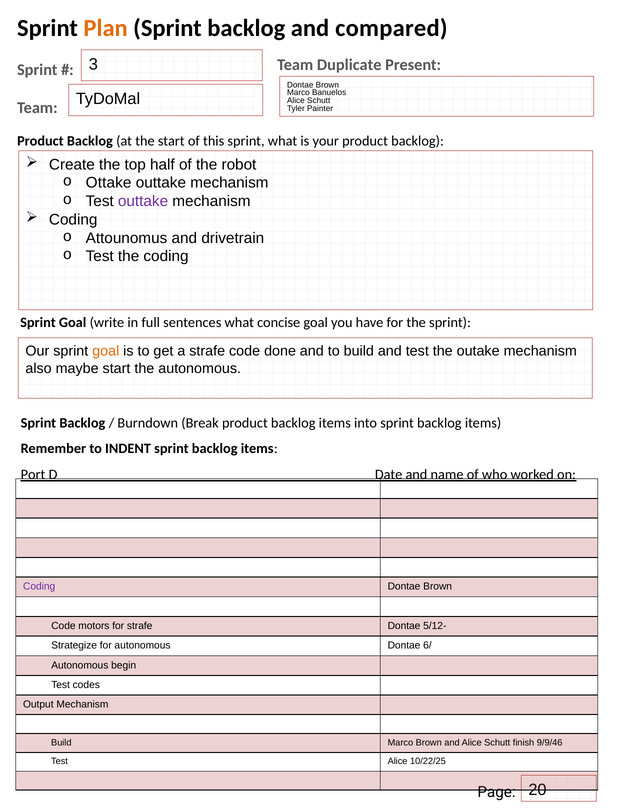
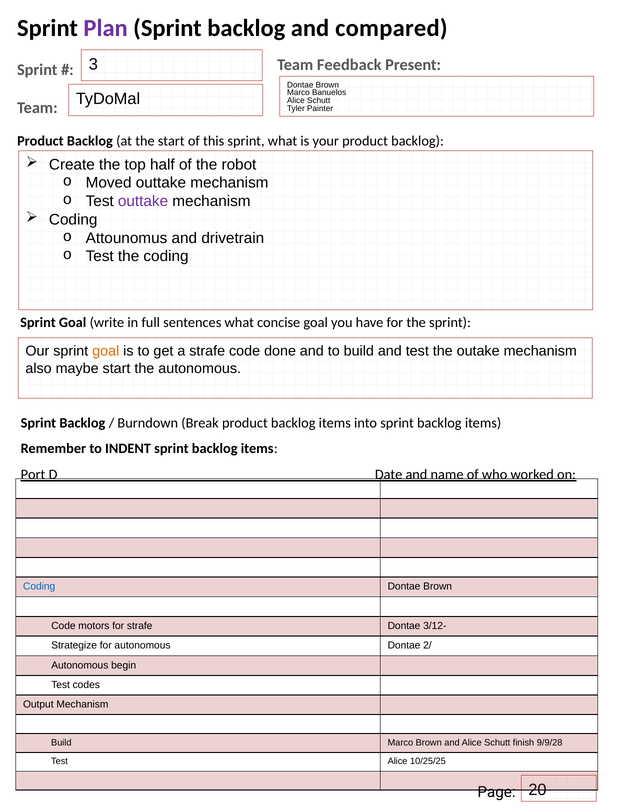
Plan colour: orange -> purple (106, 28)
Duplicate: Duplicate -> Feedback (349, 65)
Ottake: Ottake -> Moved (109, 183)
Coding colour: purple -> blue (39, 586)
5/12-: 5/12- -> 3/12- (435, 626)
6/: 6/ -> 2/ (427, 645)
9/9/46: 9/9/46 -> 9/9/28 (550, 742)
10/22/25: 10/22/25 -> 10/25/25 (428, 761)
